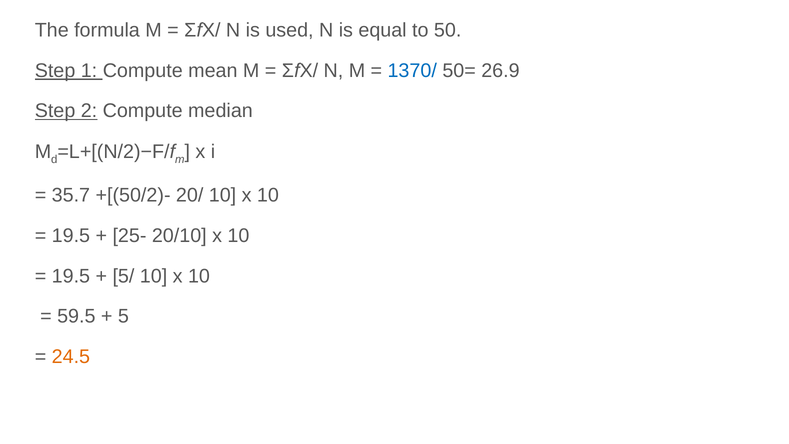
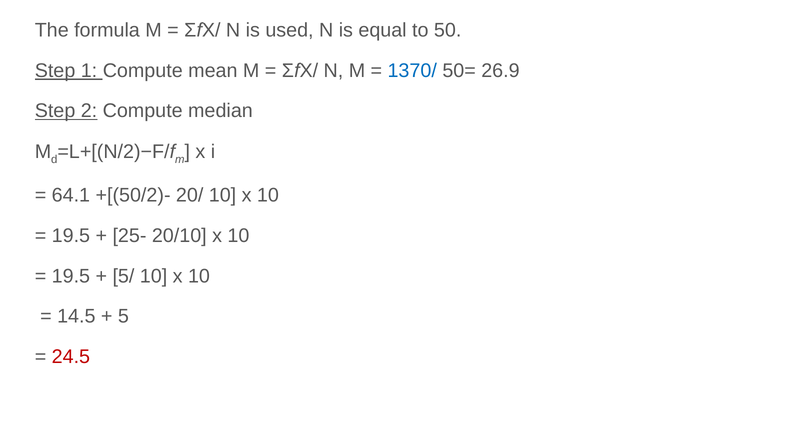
35.7: 35.7 -> 64.1 (71, 195)
59.5: 59.5 -> 14.5 (76, 316)
24.5 colour: orange -> red (71, 357)
